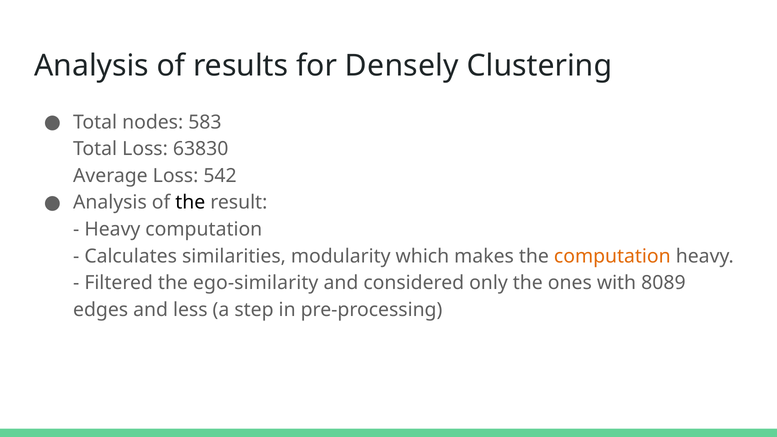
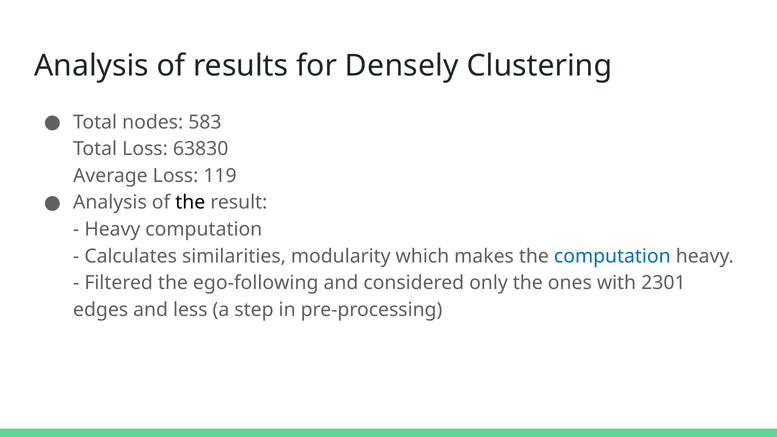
542: 542 -> 119 (220, 176)
computation colour: orange -> blue (612, 256)
ego-similarity: ego-similarity -> ego-following (256, 283)
8089: 8089 -> 2301 (663, 283)
